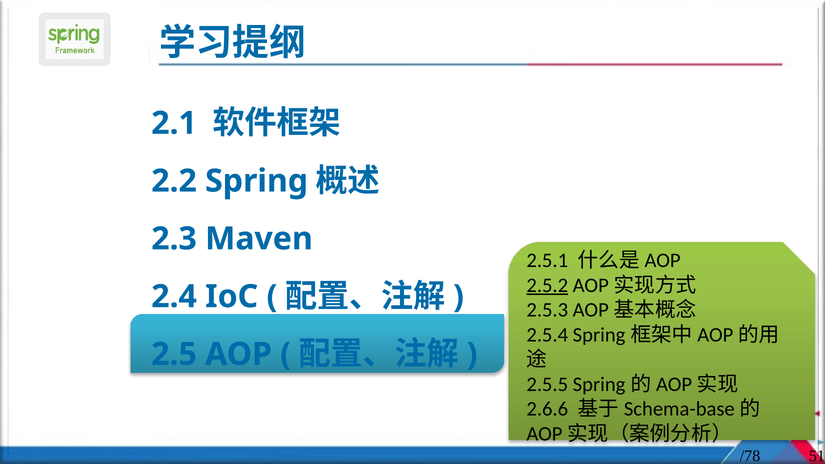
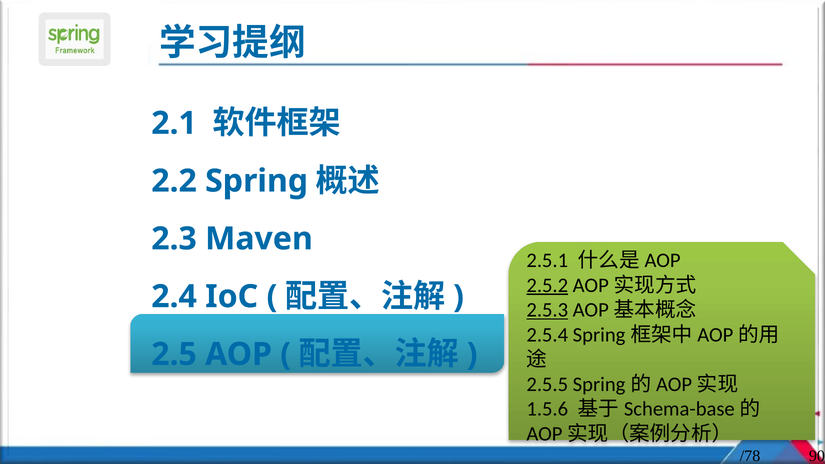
2.5.3 underline: none -> present (547, 310)
2.6.6: 2.6.6 -> 1.5.6 (547, 409)
51: 51 -> 90 (817, 456)
